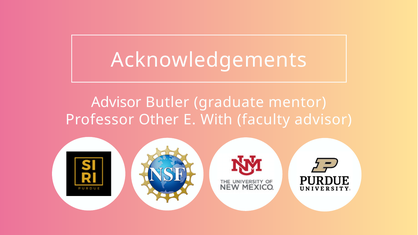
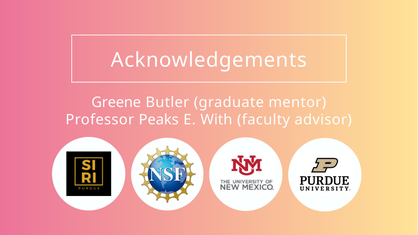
Advisor: Advisor -> Greene (116, 102)
Other: Other -> Peaks (159, 120)
